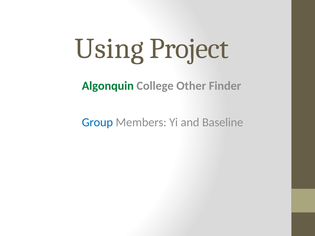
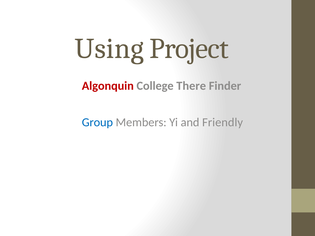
Algonquin colour: green -> red (108, 86)
Other: Other -> There (191, 86)
Baseline: Baseline -> Friendly (223, 123)
